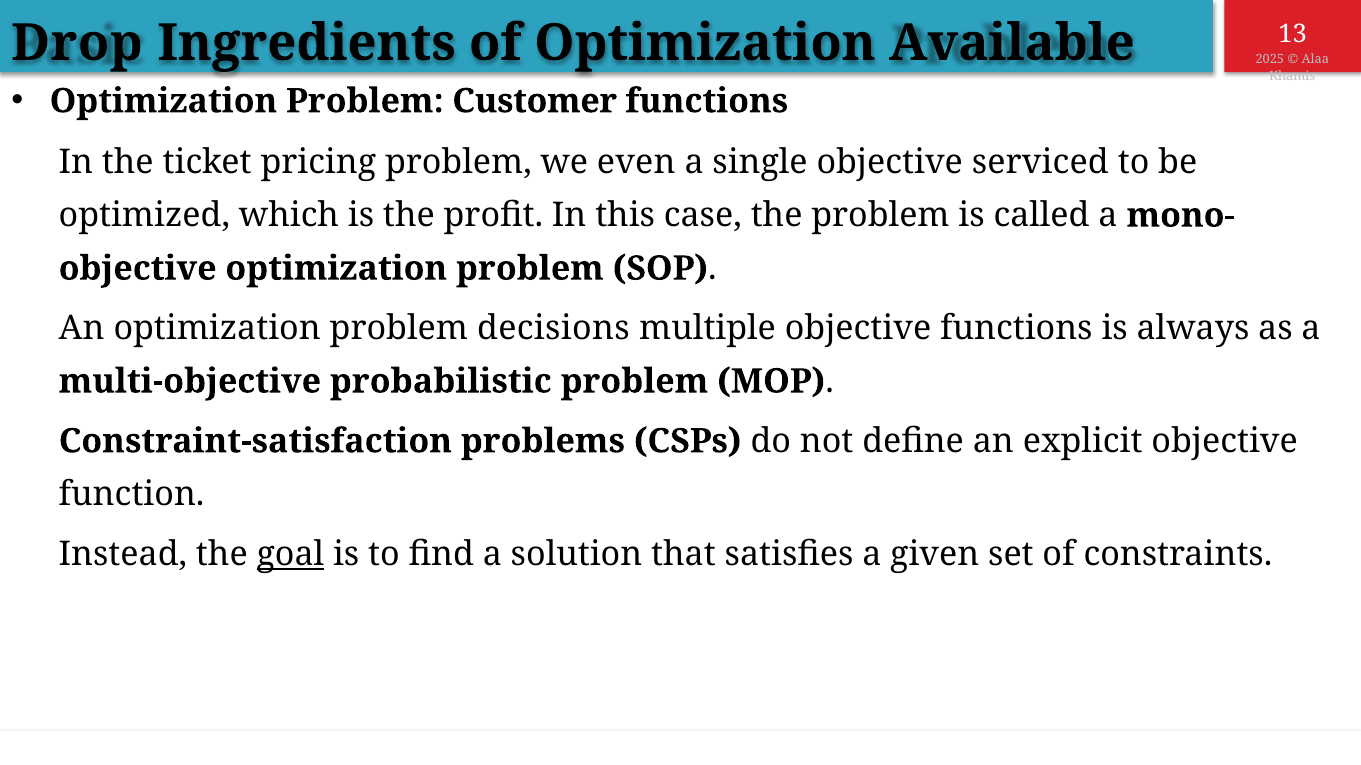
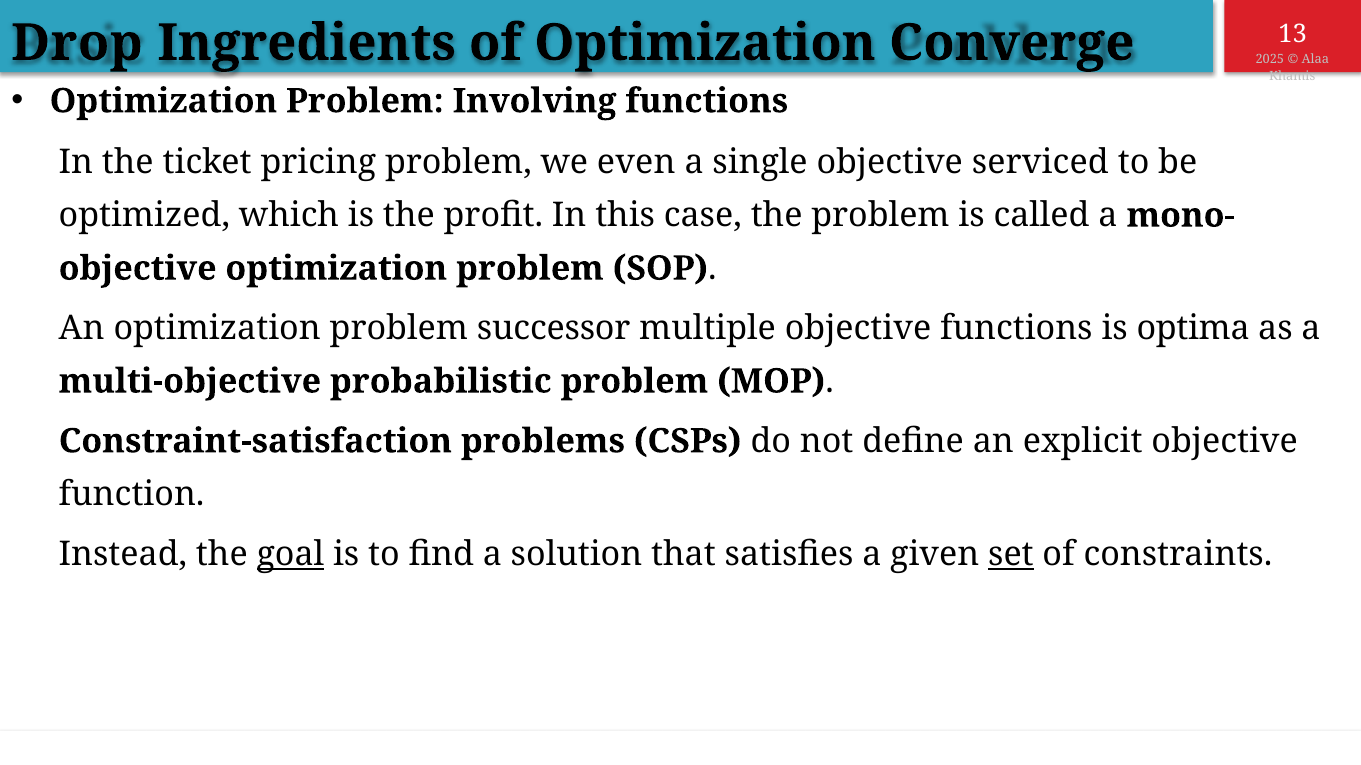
Available: Available -> Converge (1012, 43)
Customer: Customer -> Involving (535, 101)
decisions: decisions -> successor (554, 329)
always: always -> optima (1193, 329)
set underline: none -> present (1011, 554)
